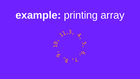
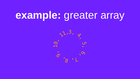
printing: printing -> greater (81, 15)
